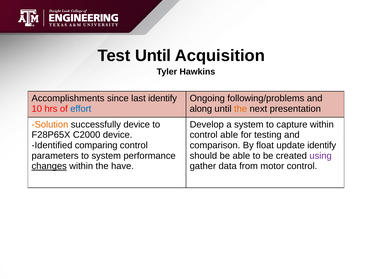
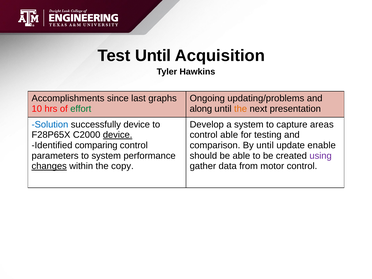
last identify: identify -> graphs (163, 98)
following/problems: following/problems -> updating/problems (266, 98)
effort colour: blue -> green (81, 109)
Solution colour: orange -> blue (50, 124)
capture within: within -> areas (322, 124)
device underline: none -> present (118, 135)
By float: float -> until (265, 145)
update identify: identify -> enable (322, 145)
have: have -> copy (122, 166)
